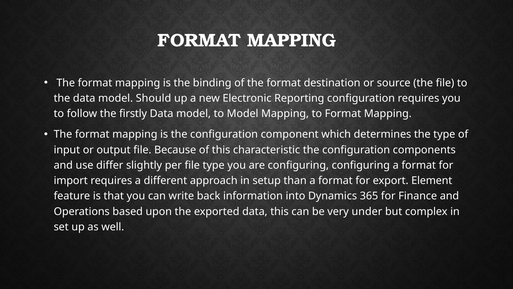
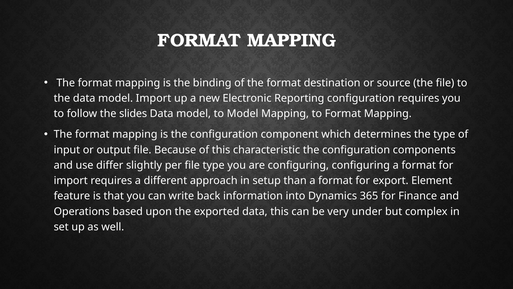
model Should: Should -> Import (153, 98)
firstly: firstly -> slides (133, 113)
